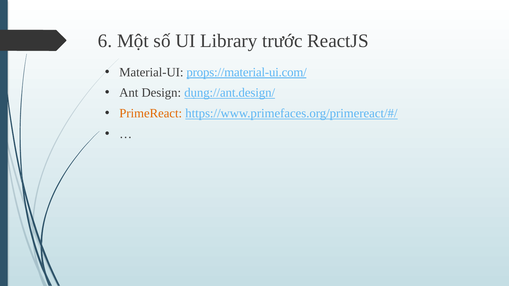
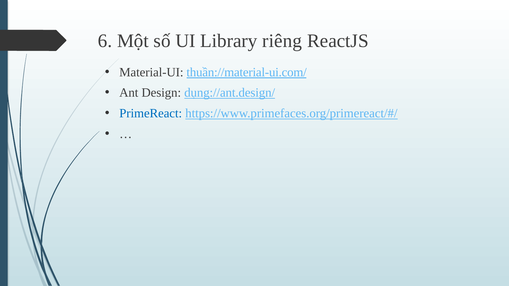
trước: trước -> riêng (282, 41)
props://material-ui.com/: props://material-ui.com/ -> thuần://material-ui.com/ (247, 72)
PrimeReact colour: orange -> blue (151, 113)
